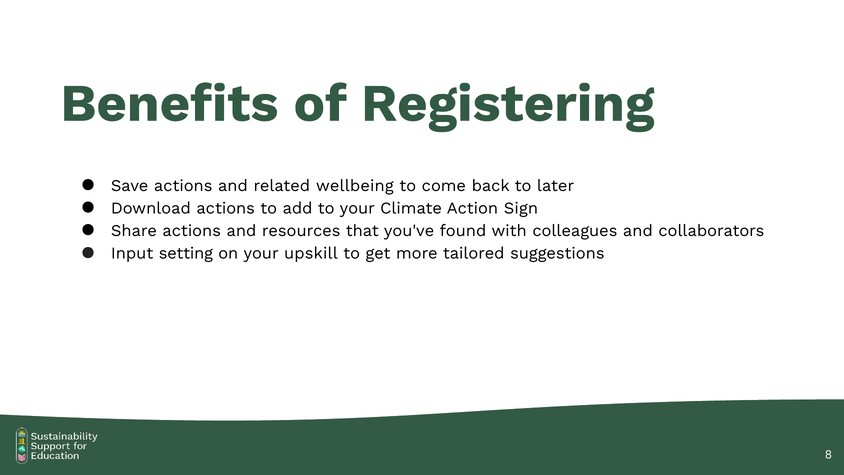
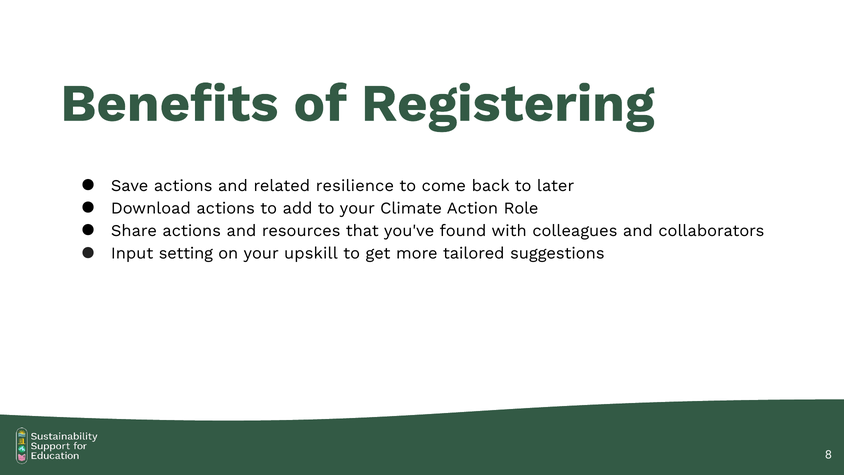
wellbeing: wellbeing -> resilience (355, 186)
Sign: Sign -> Role (521, 208)
